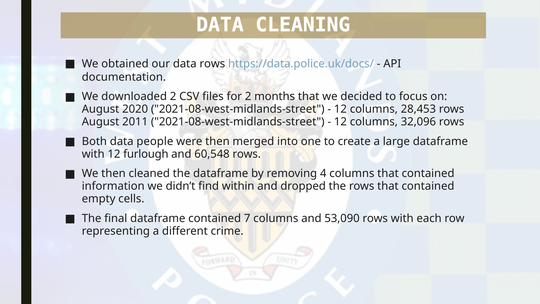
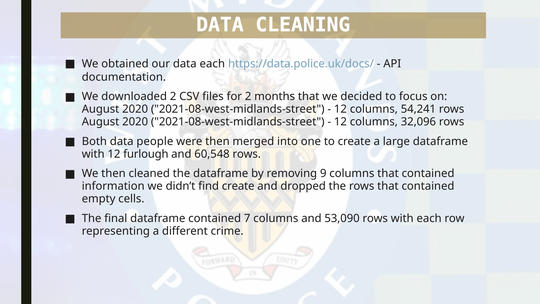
data rows: rows -> each (212, 64)
28,453: 28,453 -> 54,241 (418, 109)
2011: 2011 -> 2020 (135, 122)
4: 4 -> 9 (323, 173)
find within: within -> create (238, 186)
